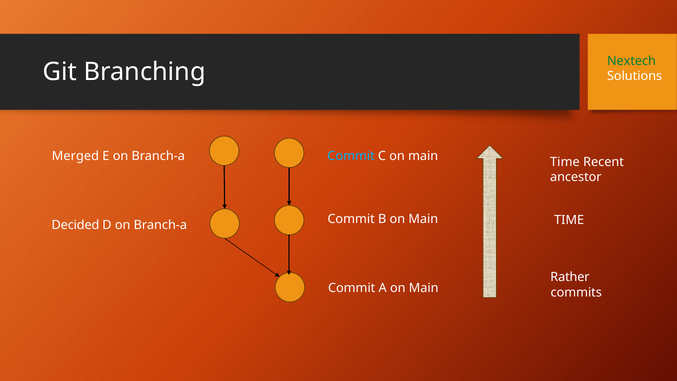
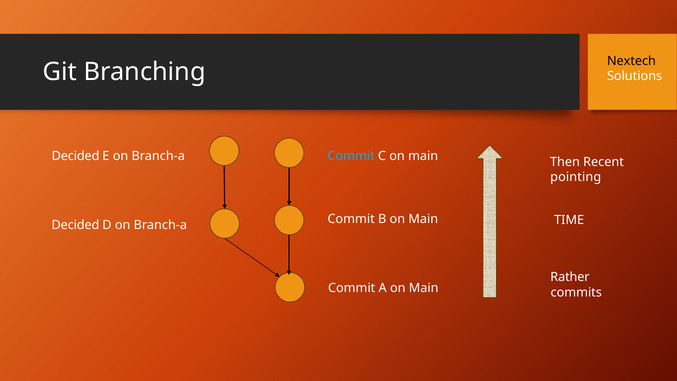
Nextech colour: green -> black (631, 61)
Merged: Merged -> Decided (76, 156)
Time: Time -> Then (565, 162)
ancestor: ancestor -> pointing (576, 177)
